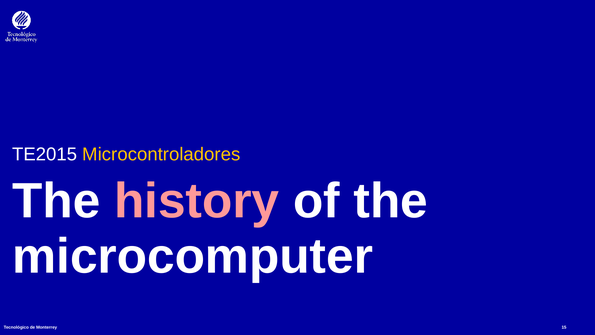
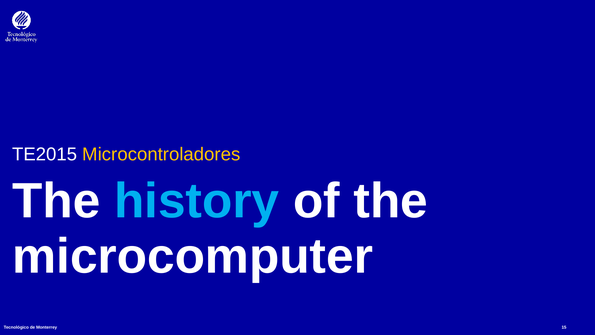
history colour: pink -> light blue (197, 201)
